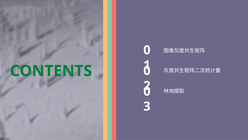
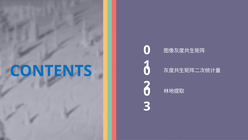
CONTENTS colour: green -> blue (51, 71)
